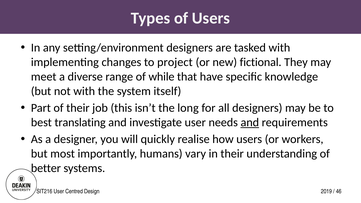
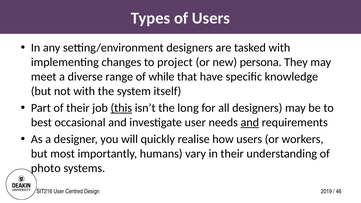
fictional: fictional -> persona (261, 62)
this underline: none -> present (121, 108)
translating: translating -> occasional (80, 122)
better: better -> photo (46, 168)
